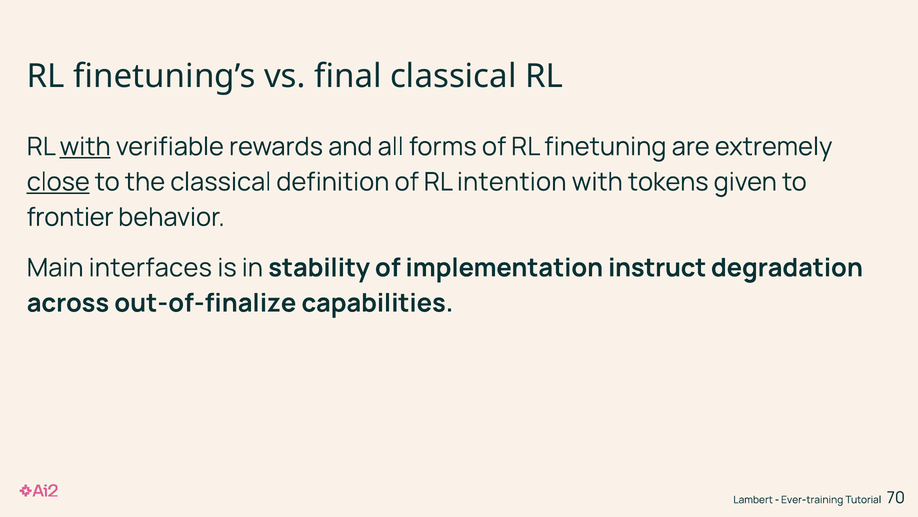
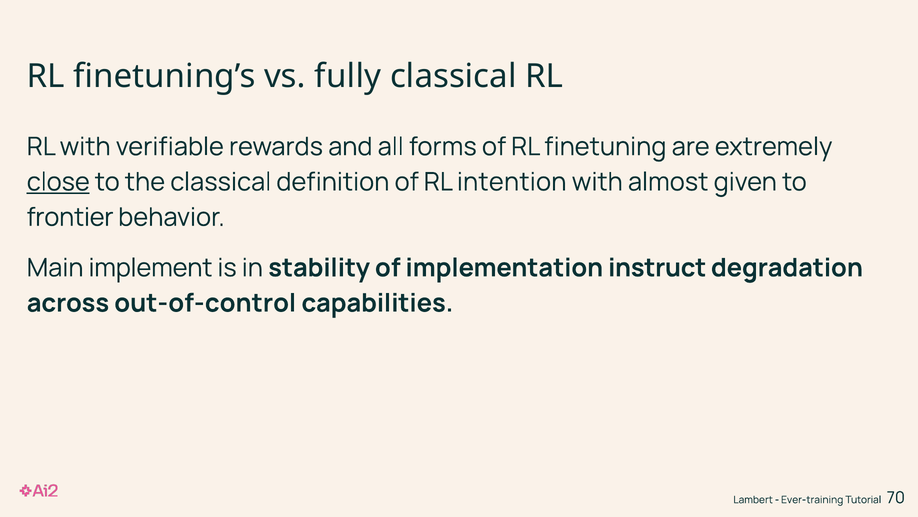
final: final -> fully (348, 76)
with underline: present -> none (85, 147)
tokens: tokens -> almost (668, 182)
interfaces: interfaces -> implement (151, 268)
out-of-finalize: out-of-finalize -> out-of-control (205, 303)
